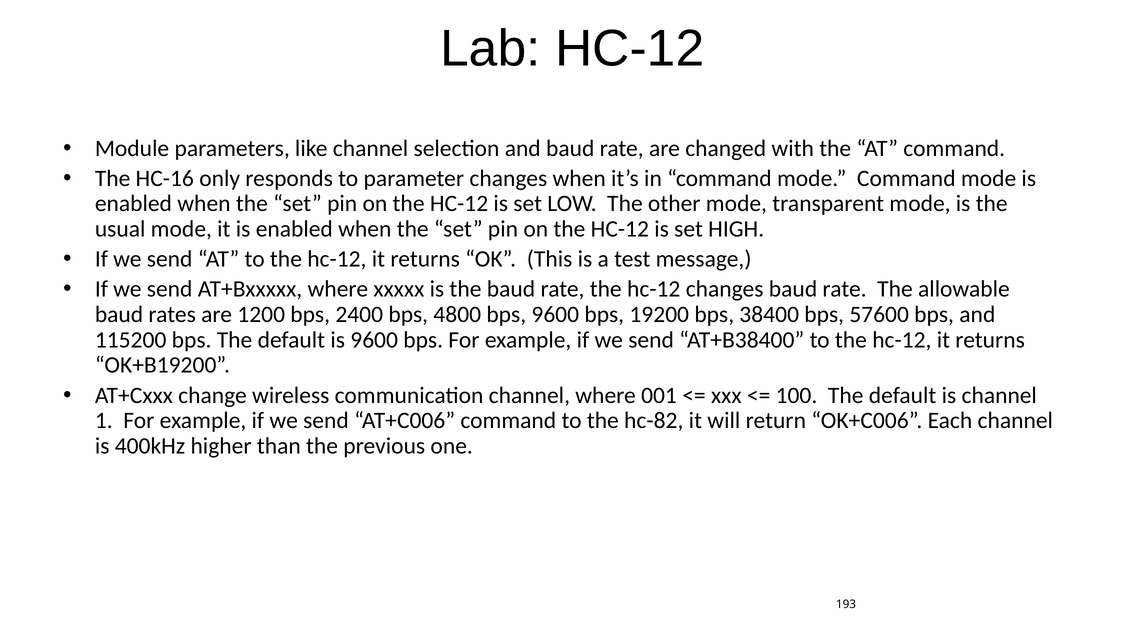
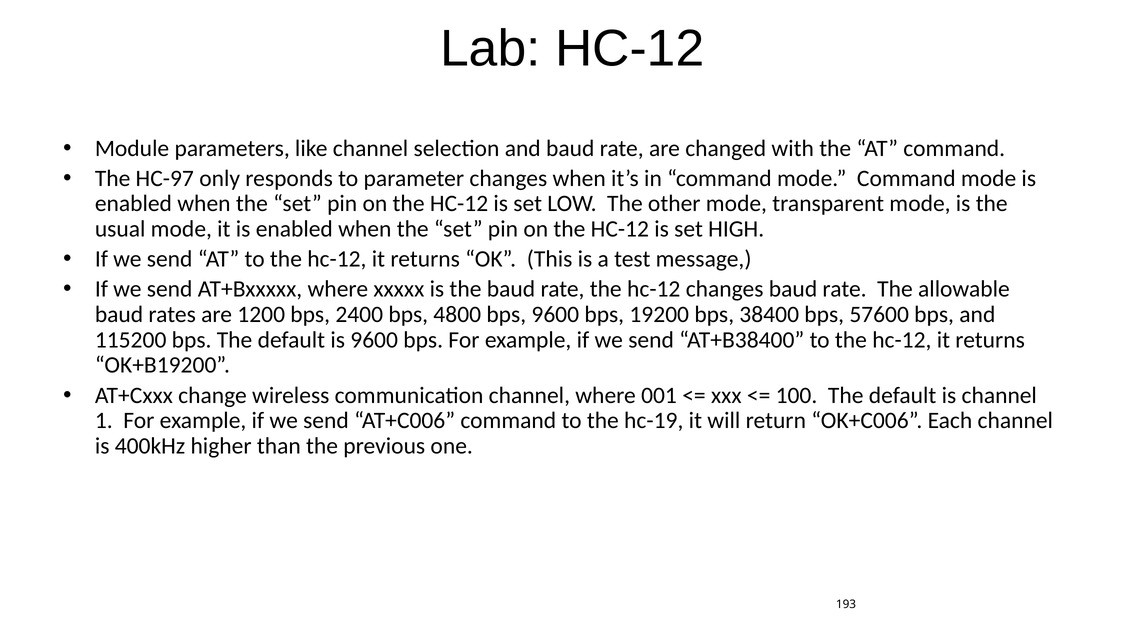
HC-16: HC-16 -> HC-97 (165, 178)
hc-82: hc-82 -> hc-19 (654, 421)
